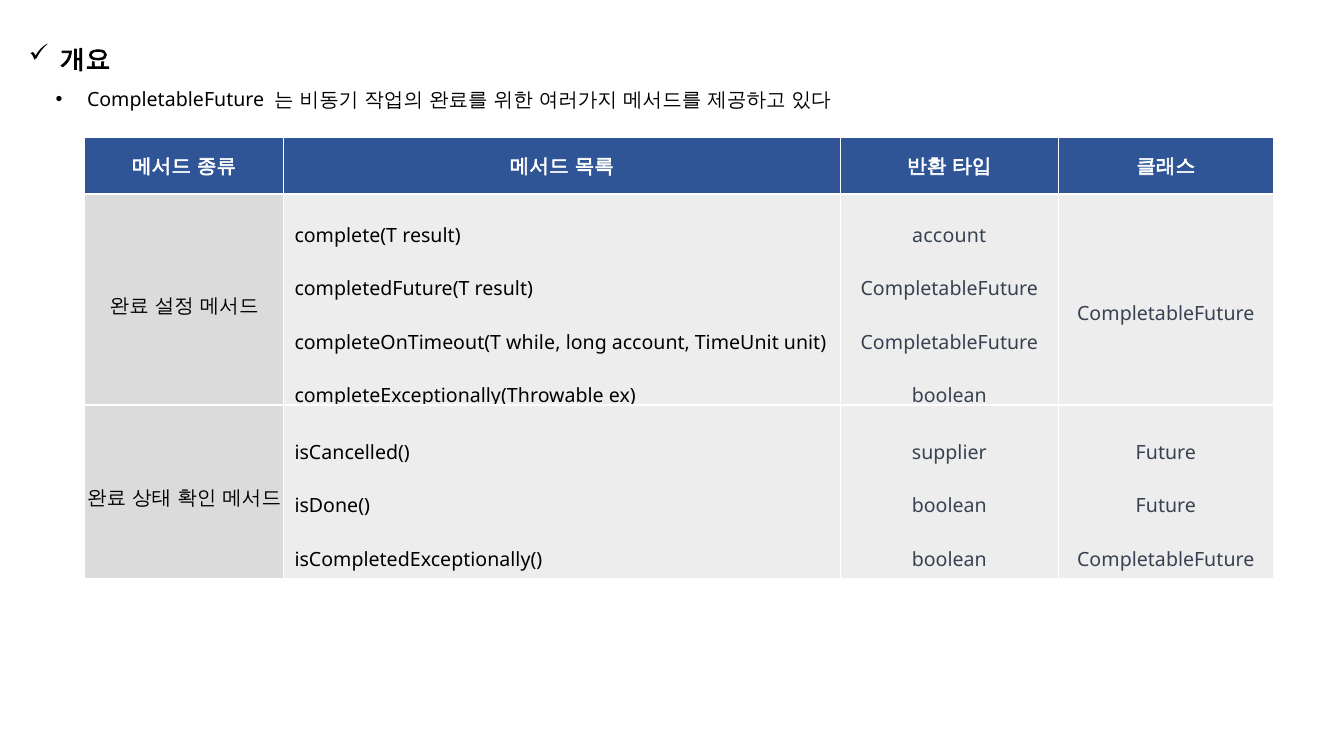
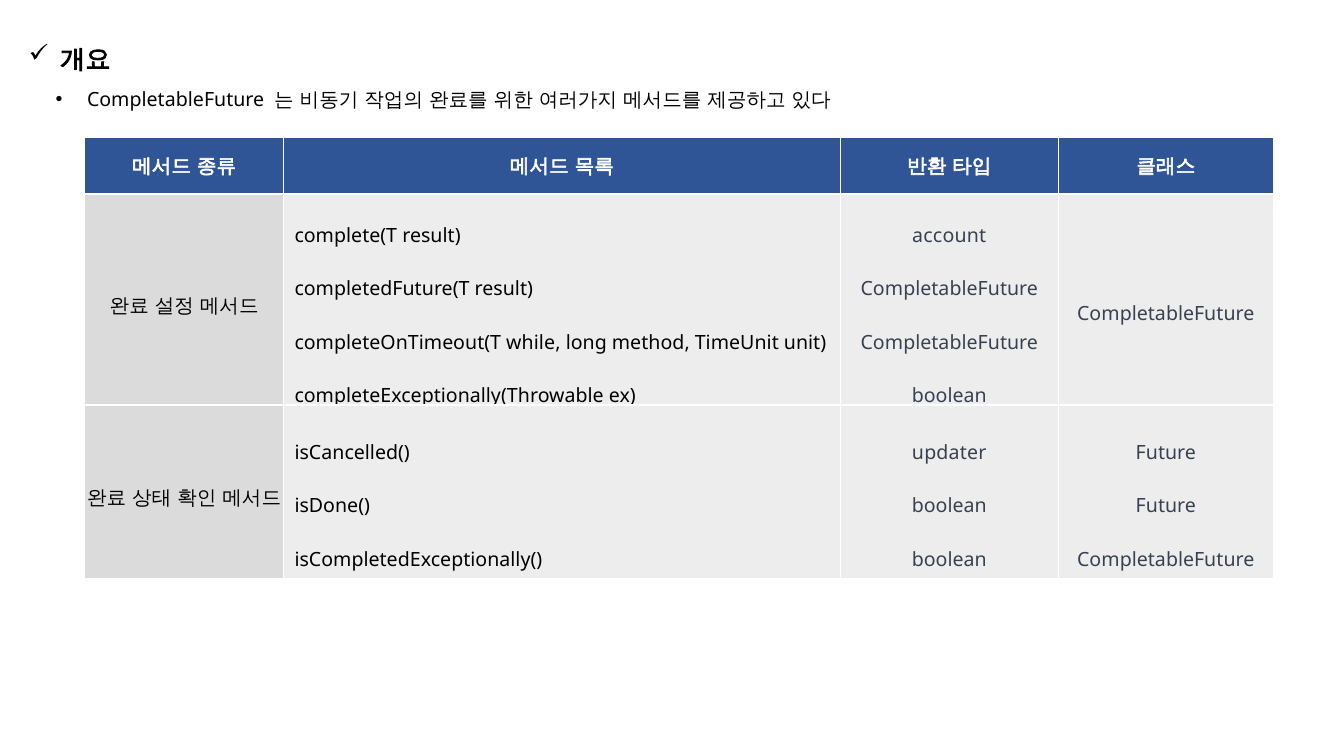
long account: account -> method (651, 343)
supplier: supplier -> updater (949, 453)
